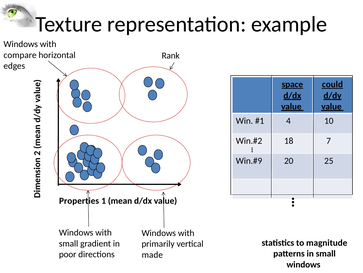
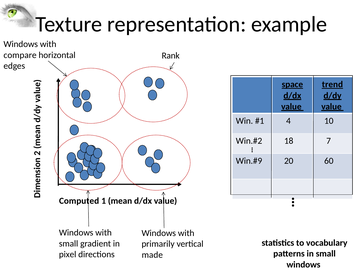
could: could -> trend (332, 84)
25: 25 -> 60 (329, 160)
Properties: Properties -> Computed (79, 200)
magnitude: magnitude -> vocabulary (327, 242)
poor: poor -> pixel (68, 254)
